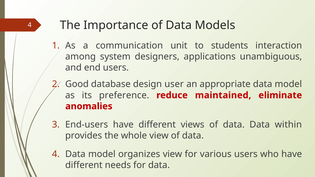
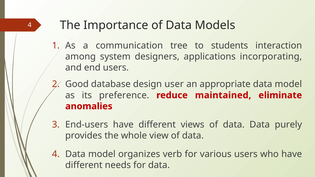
unit: unit -> tree (179, 46)
unambiguous: unambiguous -> incorporating (271, 57)
within: within -> purely (288, 125)
organizes view: view -> verb (172, 154)
